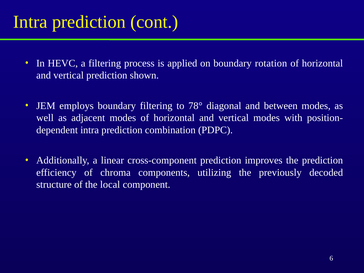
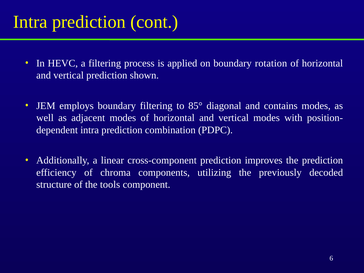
78°: 78° -> 85° (195, 106)
between: between -> contains (281, 106)
local: local -> tools (110, 185)
